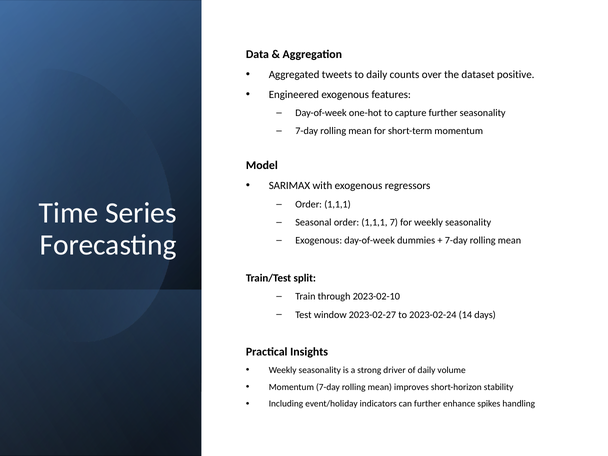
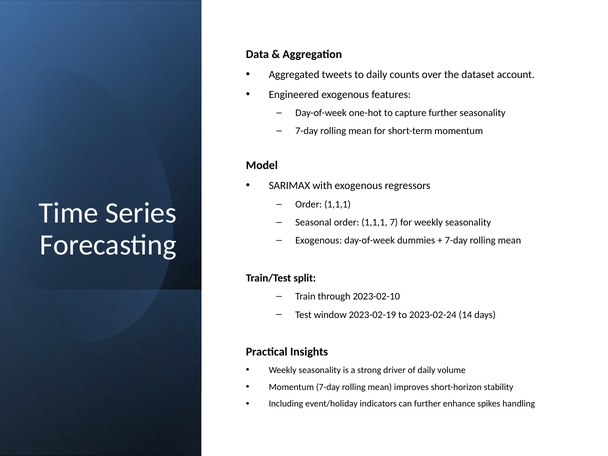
positive: positive -> account (516, 75)
2023-02-27: 2023-02-27 -> 2023-02-19 (372, 315)
